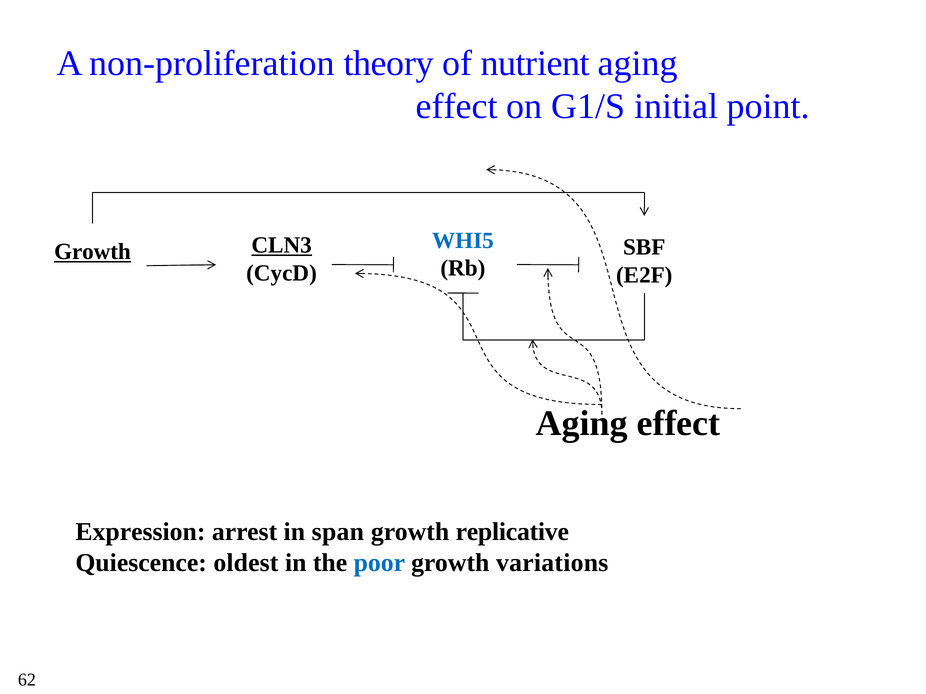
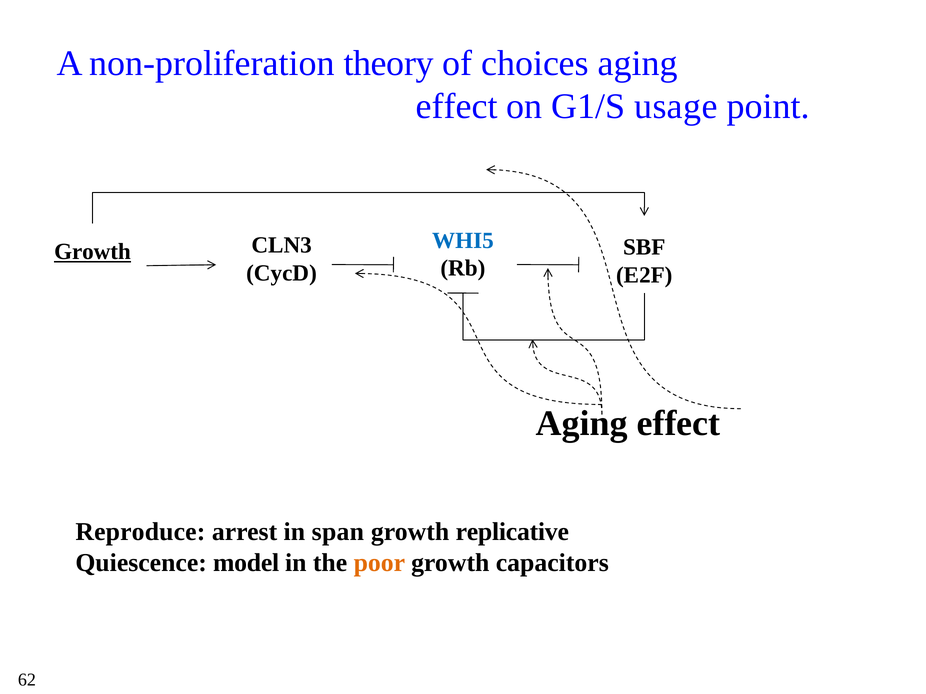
nutrient: nutrient -> choices (535, 63)
initial: initial -> usage (676, 106)
CLN3 underline: present -> none (282, 246)
Expression: Expression -> Reproduce (140, 532)
oldest: oldest -> model (246, 563)
poor colour: blue -> orange (379, 563)
variations: variations -> capacitors (552, 563)
